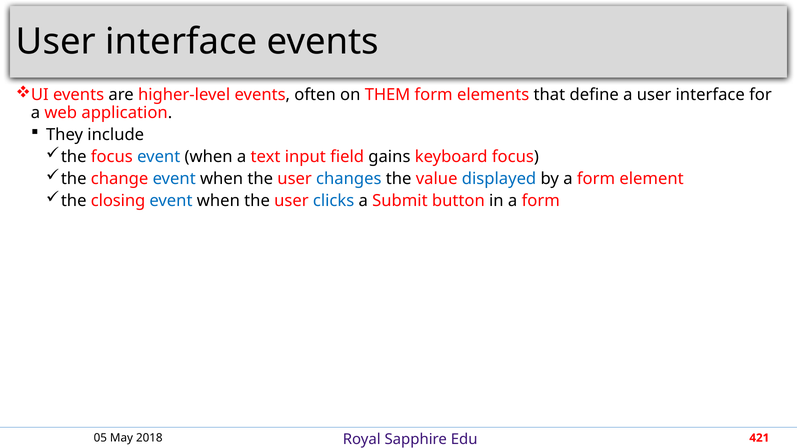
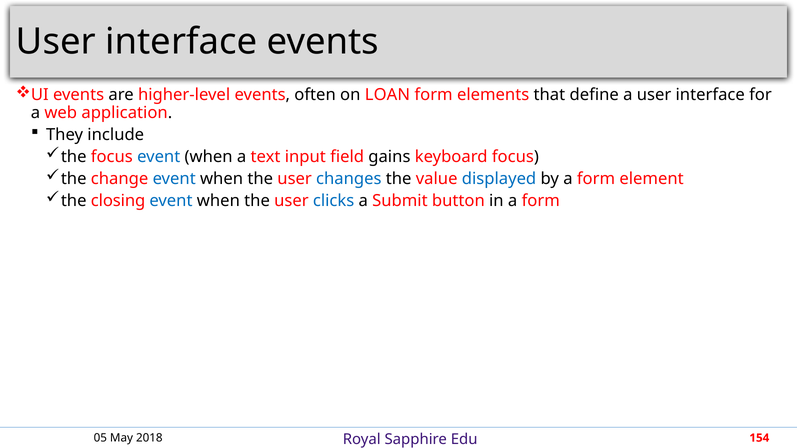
THEM: THEM -> LOAN (387, 95)
421: 421 -> 154 (759, 438)
